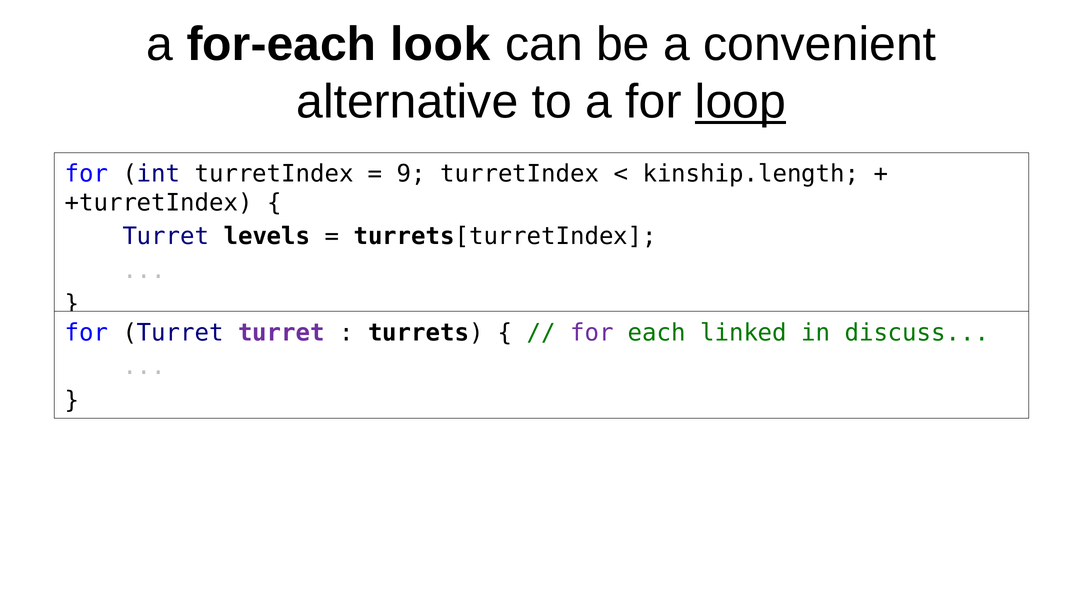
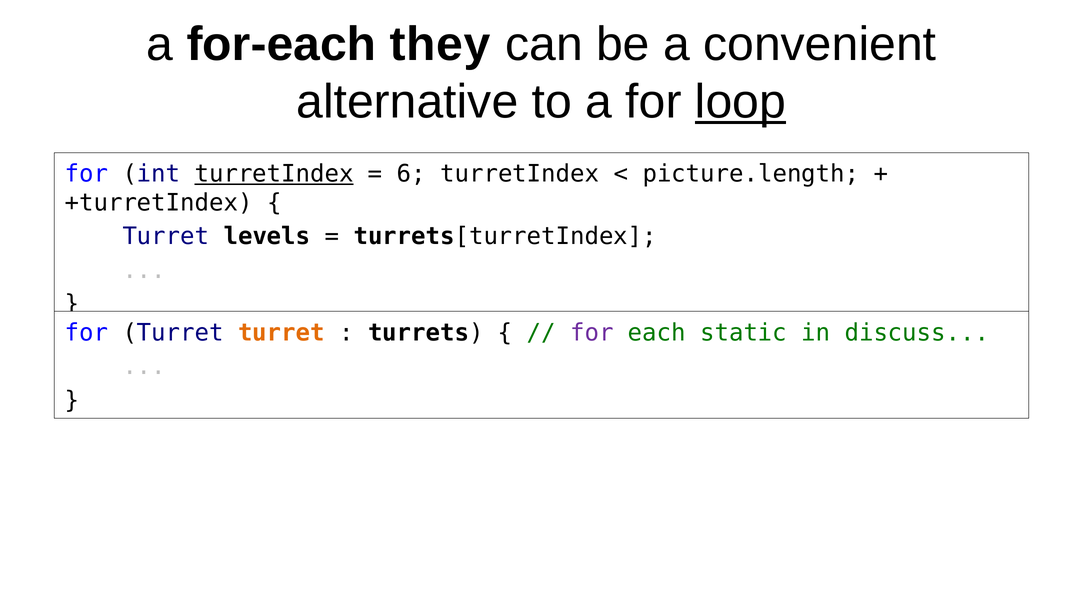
look: look -> they (440, 44)
turretIndex underline: none -> present (274, 174)
9: 9 -> 6 (411, 174)
kinship.length: kinship.length -> picture.length (751, 174)
turret colour: purple -> orange (281, 333)
linked: linked -> static (744, 333)
